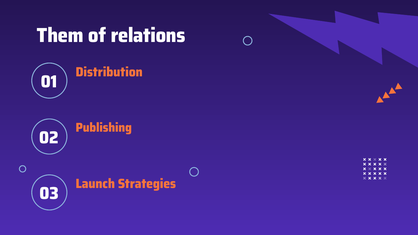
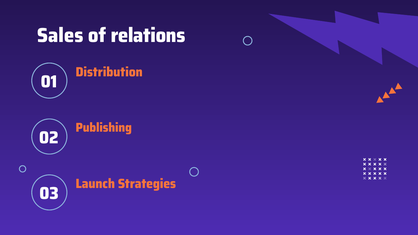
Them: Them -> Sales (60, 36)
